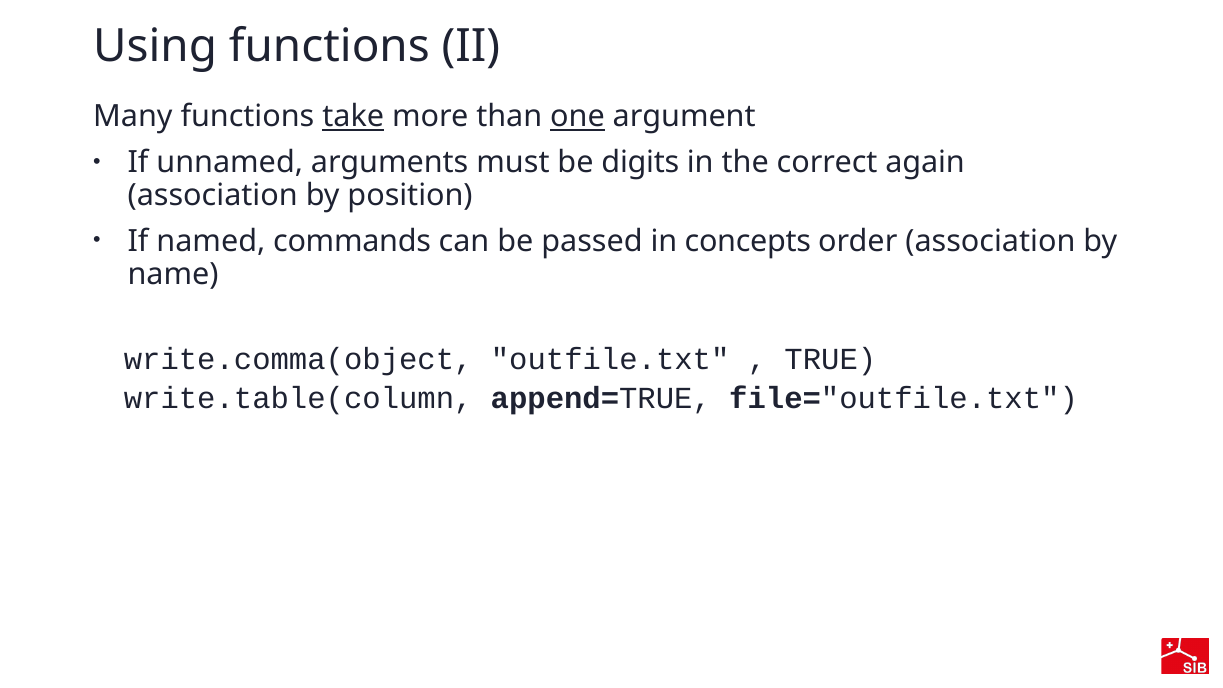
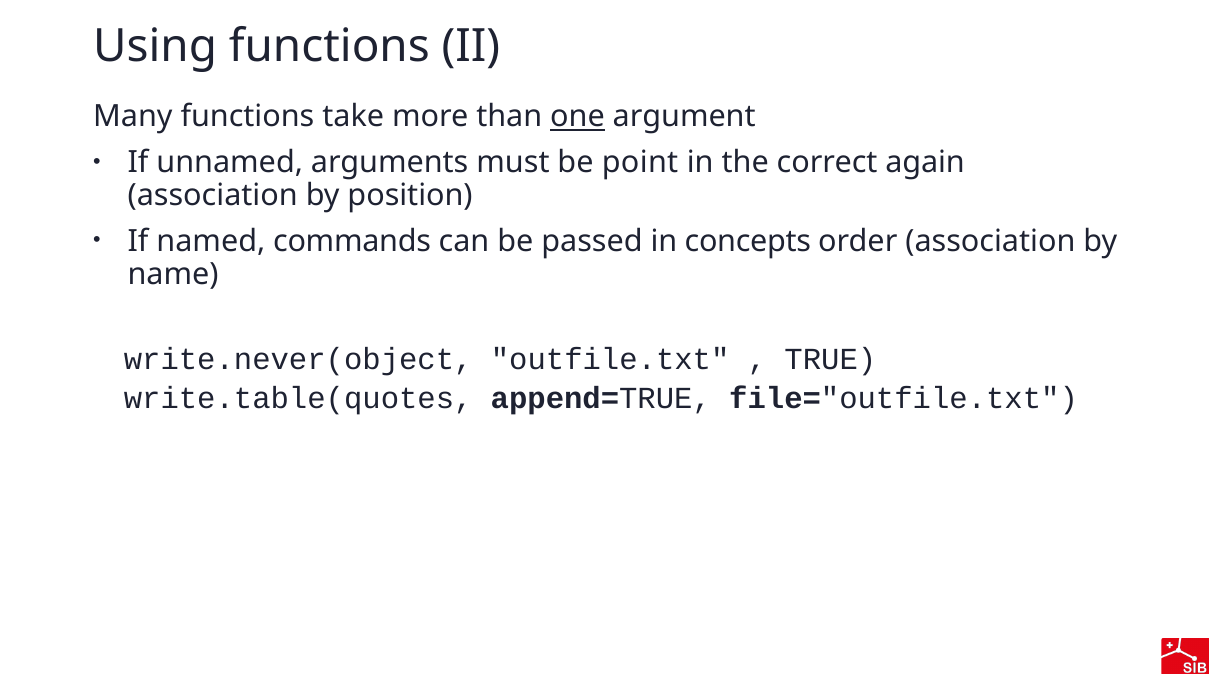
take underline: present -> none (353, 116)
digits: digits -> point (640, 162)
write.comma(object: write.comma(object -> write.never(object (298, 359)
write.table(column: write.table(column -> write.table(quotes (298, 398)
